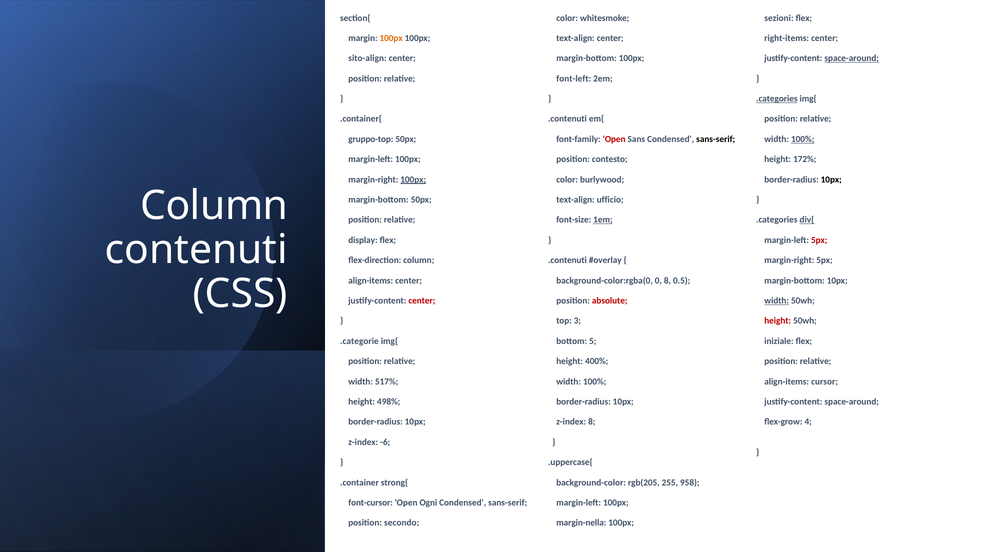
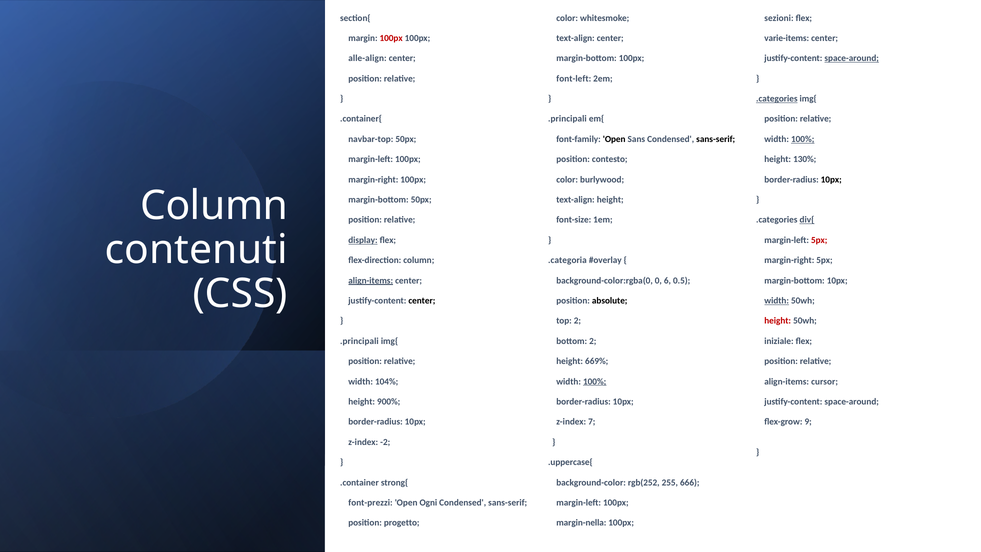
100px colour: orange -> red (391, 38)
right-items: right-items -> varie-items (787, 38)
sito-align: sito-align -> alle-align (367, 58)
.contenuti: .contenuti -> .principali (567, 119)
gruppo-top: gruppo-top -> navbar-top (371, 139)
Open colour: red -> black (614, 139)
172%: 172% -> 130% (805, 159)
100px underline: present -> none (413, 179)
text-align ufficio: ufficio -> height (610, 200)
1em underline: present -> none (603, 220)
display underline: none -> present (363, 240)
.contenuti: .contenuti -> .categoria (567, 260)
align-items underline: none -> present (371, 280)
0 8: 8 -> 6 (667, 280)
center colour: red -> black (422, 301)
absolute colour: red -> black (610, 301)
top 3: 3 -> 2 (577, 321)
.categorie: .categorie -> .principali (359, 341)
bottom 5: 5 -> 2 (593, 341)
400%: 400% -> 669% (597, 361)
517%: 517% -> 104% (387, 381)
100% underline: none -> present (595, 381)
498%: 498% -> 900% (389, 402)
z-index 8: 8 -> 7 (592, 422)
4: 4 -> 9 (808, 422)
-6: -6 -> -2 (385, 442)
rgb(205: rgb(205 -> rgb(252 (644, 482)
958: 958 -> 666 (690, 482)
font-cursor: font-cursor -> font-prezzi (370, 503)
secondo: secondo -> progetto (402, 523)
